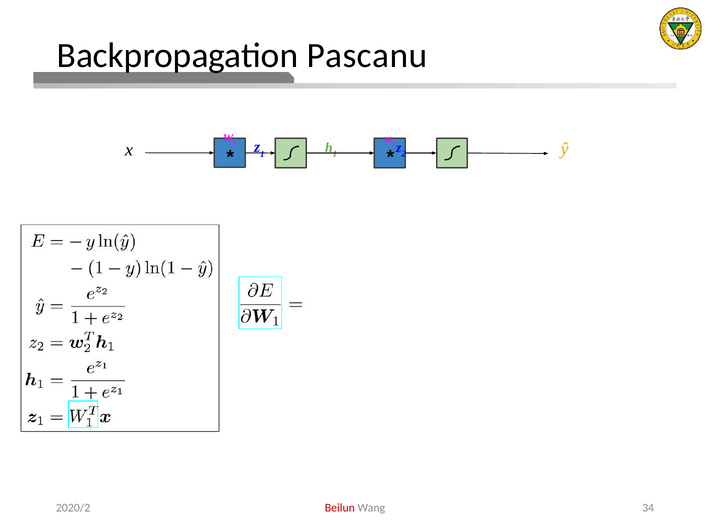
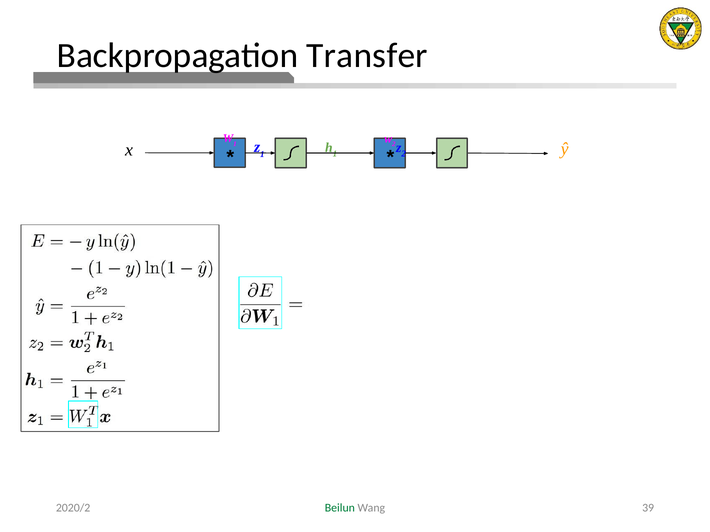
Pascanu: Pascanu -> Transfer (367, 56)
Beilun colour: red -> green (340, 509)
34: 34 -> 39 (648, 508)
